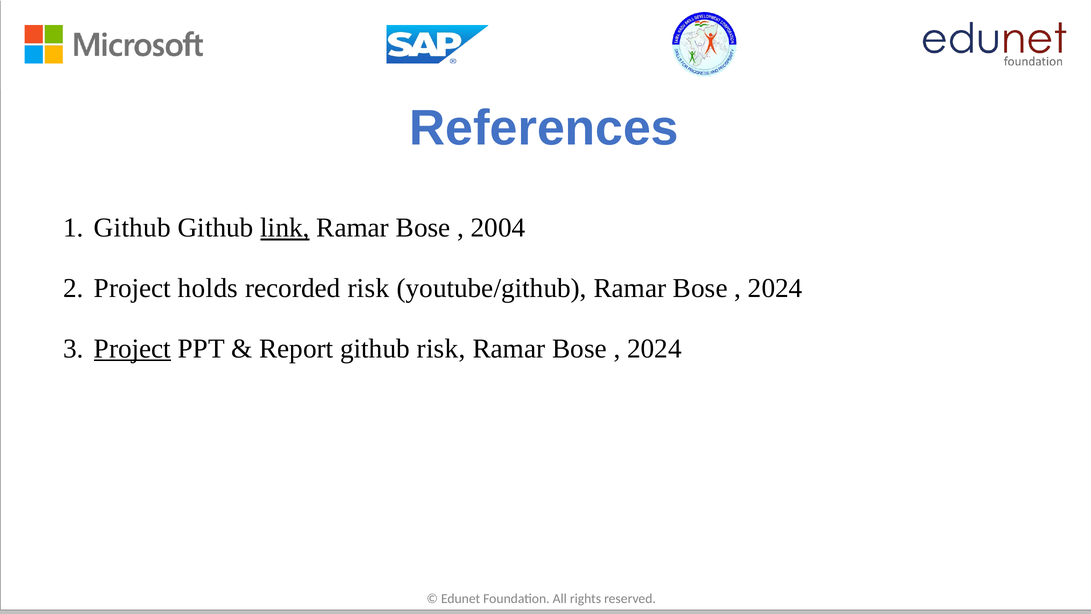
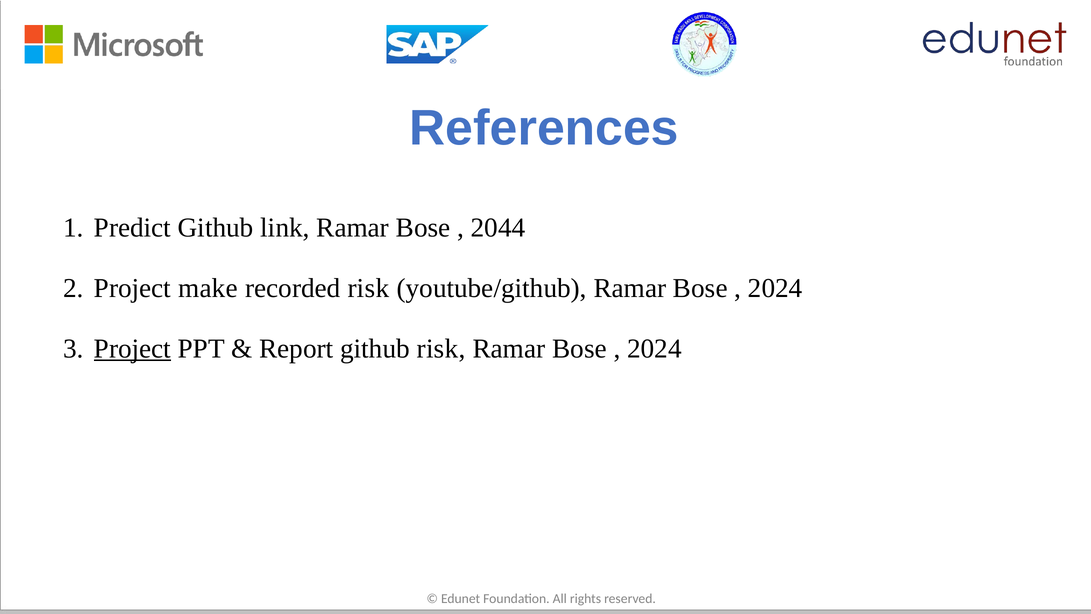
Github: Github -> Predict (132, 228)
link underline: present -> none (285, 228)
2004: 2004 -> 2044 (498, 228)
holds: holds -> make (208, 288)
